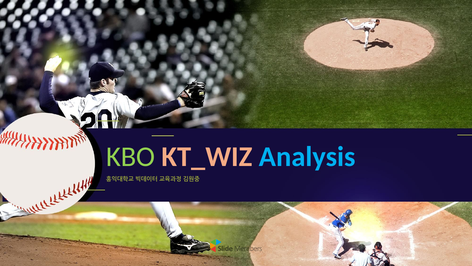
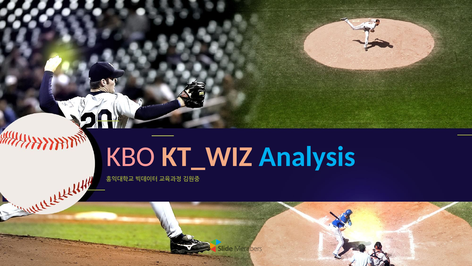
KBO colour: light green -> pink (131, 157)
